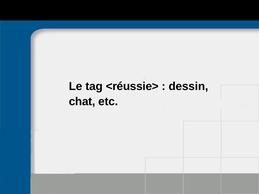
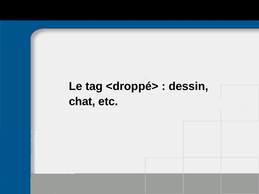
<réussie>: <réussie> -> <droppé> (132, 86)
